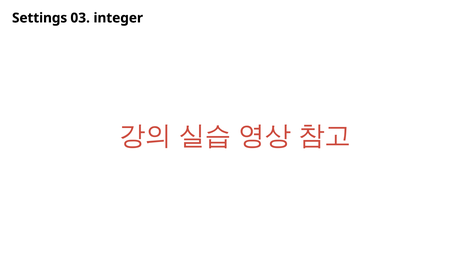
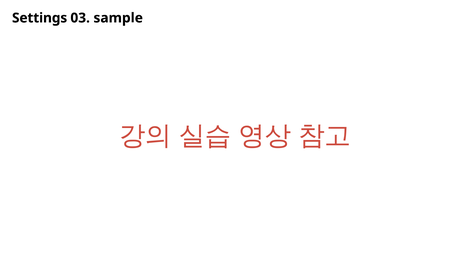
integer: integer -> sample (118, 18)
